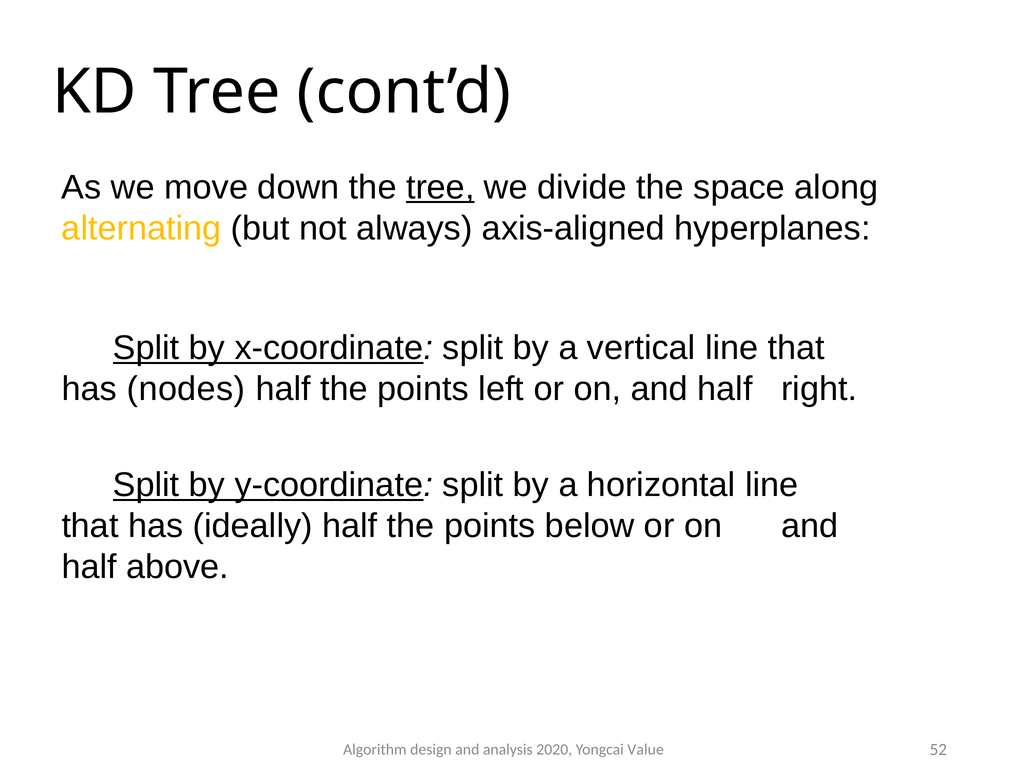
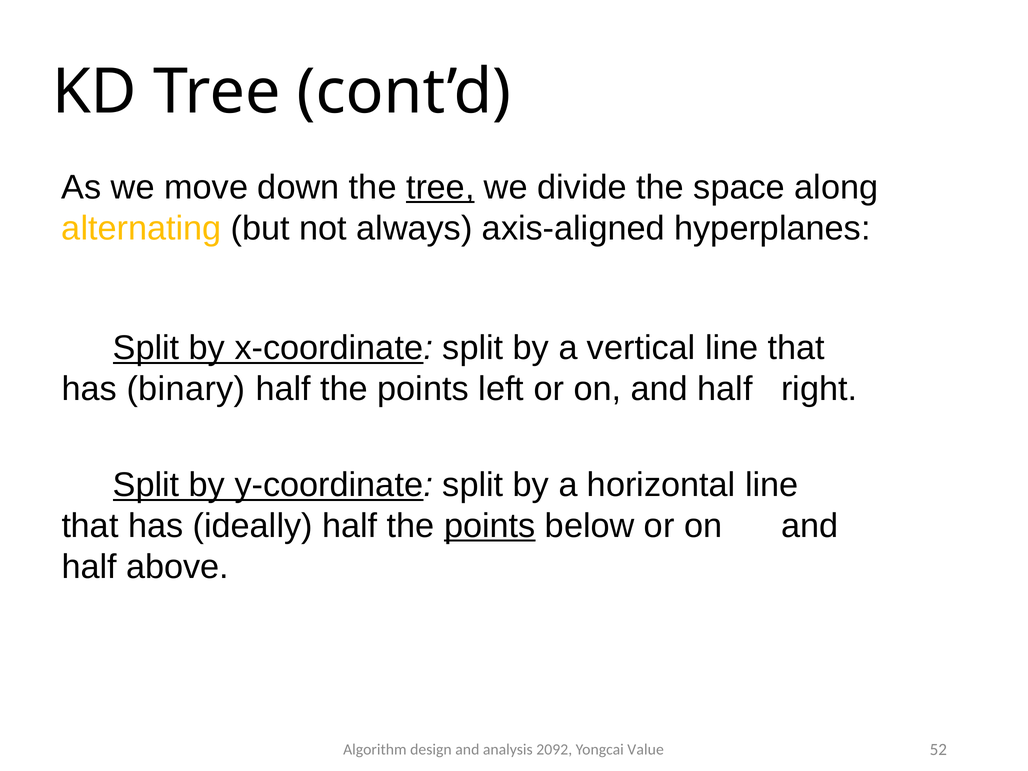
nodes: nodes -> binary (186, 389)
points underline: none -> present (490, 526)
2020: 2020 -> 2092 (554, 750)
